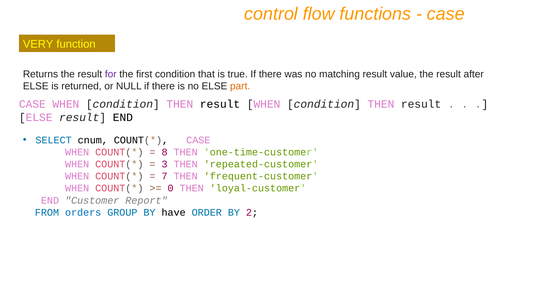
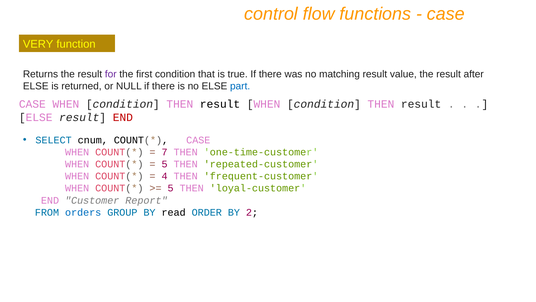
part colour: orange -> blue (240, 86)
END colour: black -> red (123, 117)
8: 8 -> 7 (165, 152)
3: 3 -> 5 (165, 164)
7: 7 -> 4 (165, 176)
0: 0 -> 5 (171, 188)
have: have -> read (174, 212)
